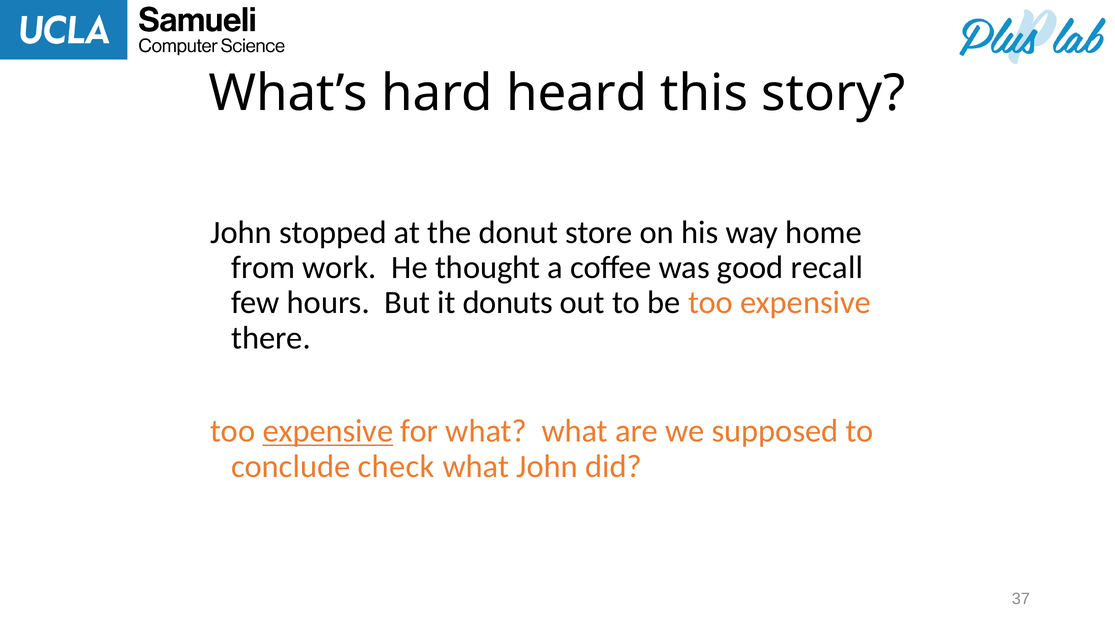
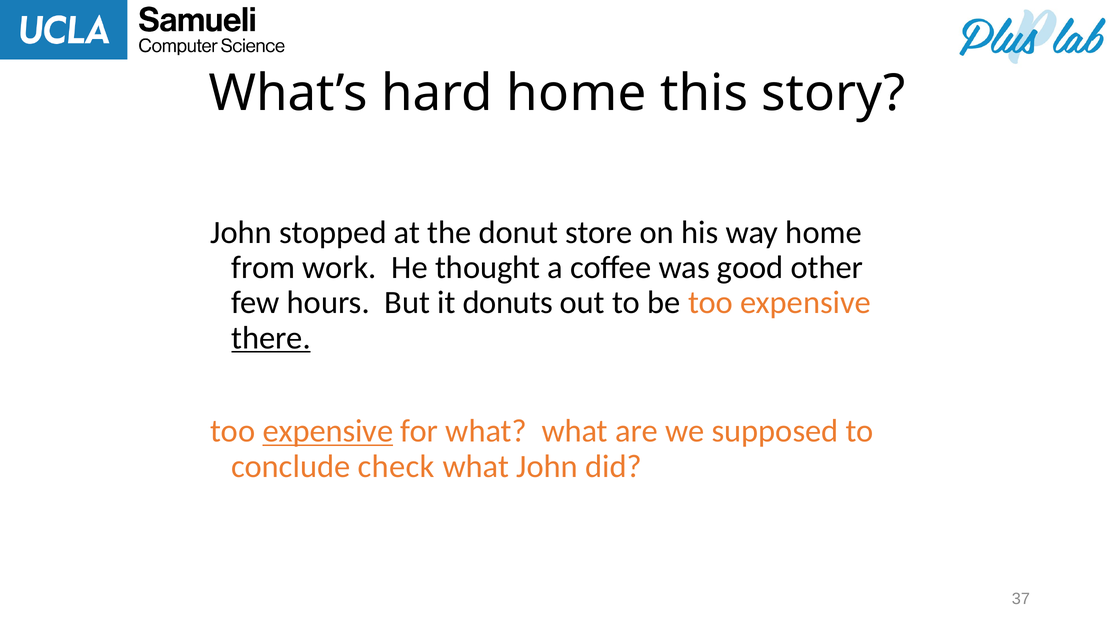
hard heard: heard -> home (576, 94)
recall: recall -> other (827, 268)
there underline: none -> present (271, 338)
